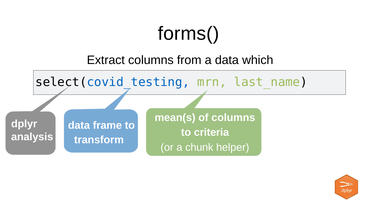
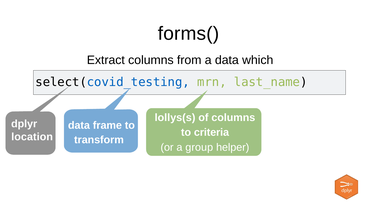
mean(s: mean(s -> lollys(s (175, 117)
analysis: analysis -> location (32, 137)
chunk: chunk -> group (199, 147)
